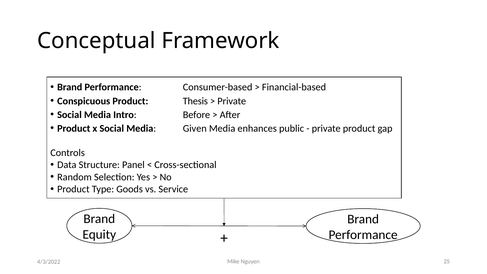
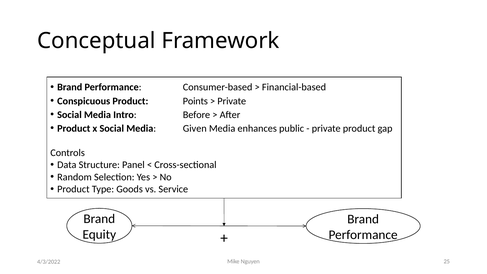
Thesis: Thesis -> Points (195, 101)
